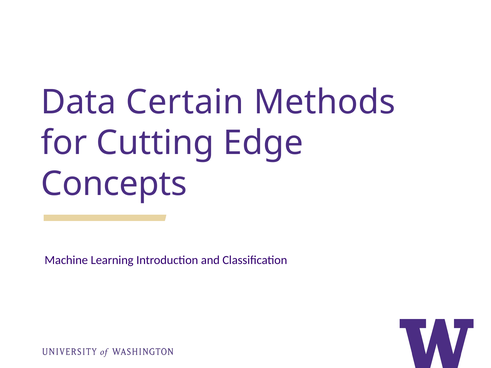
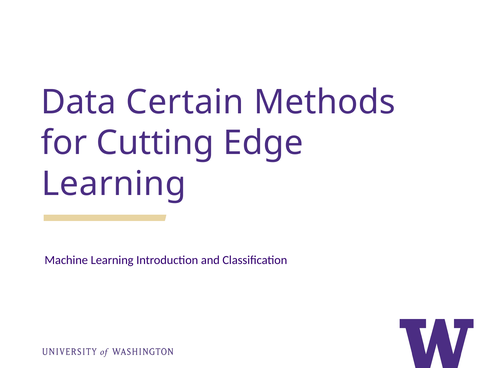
Concepts: Concepts -> Learning (114, 184)
